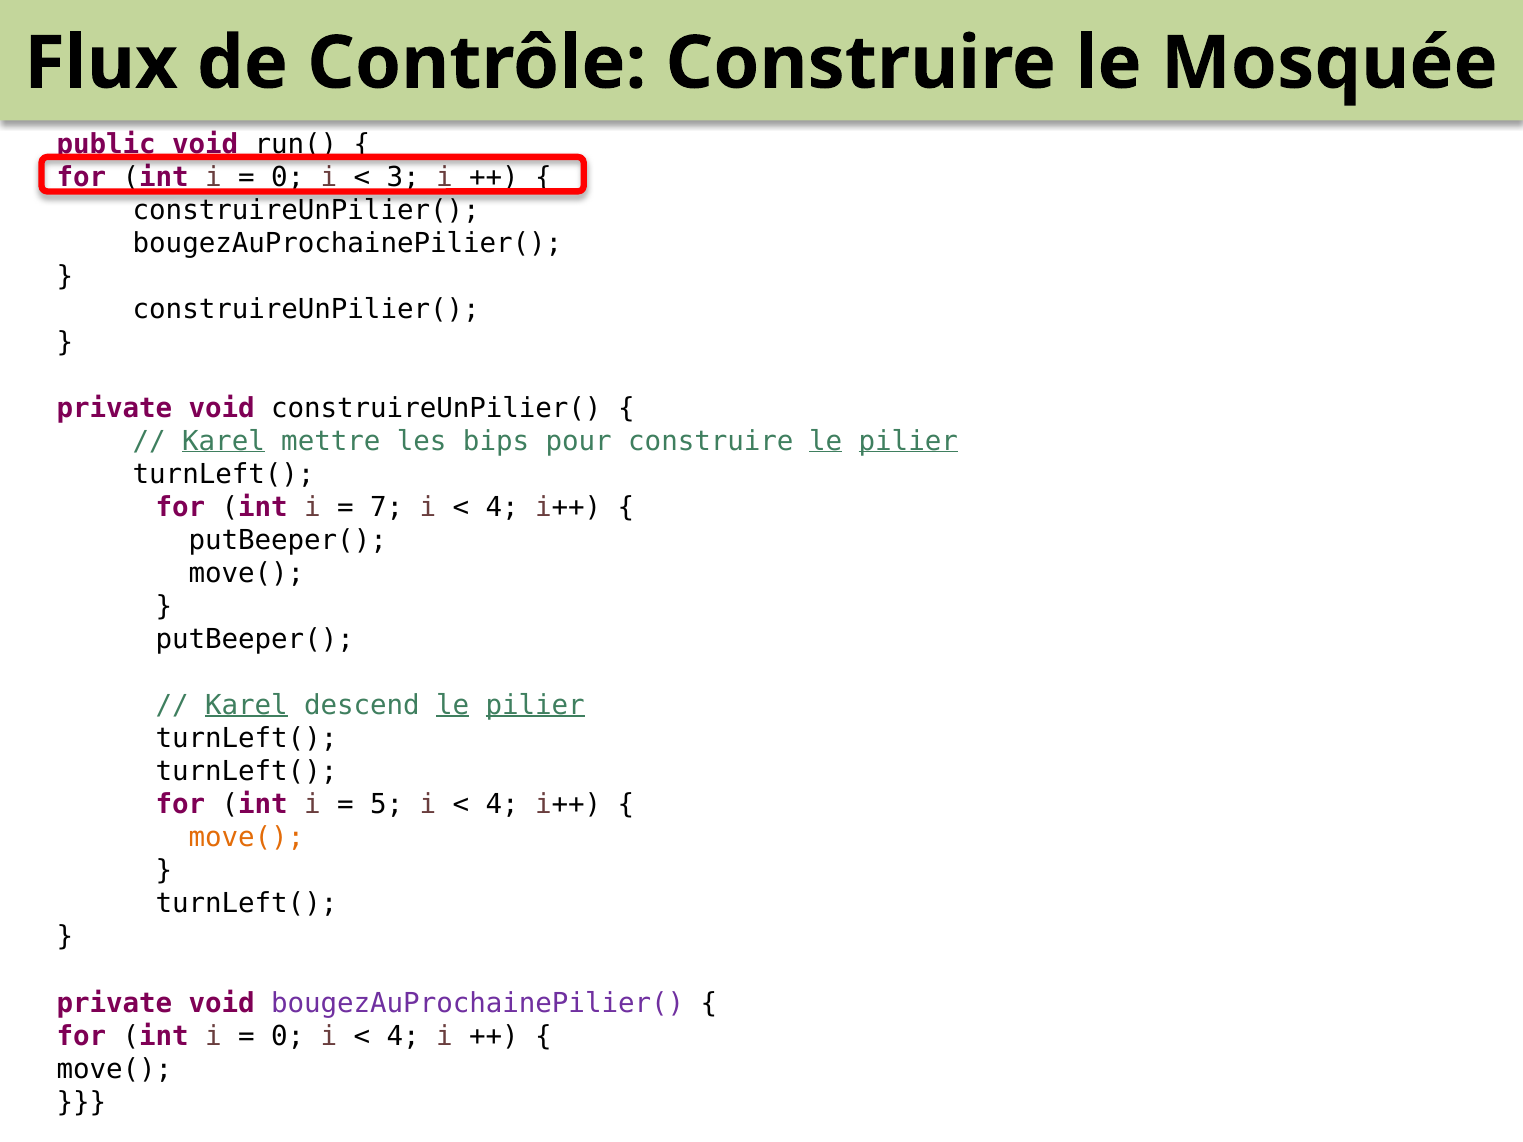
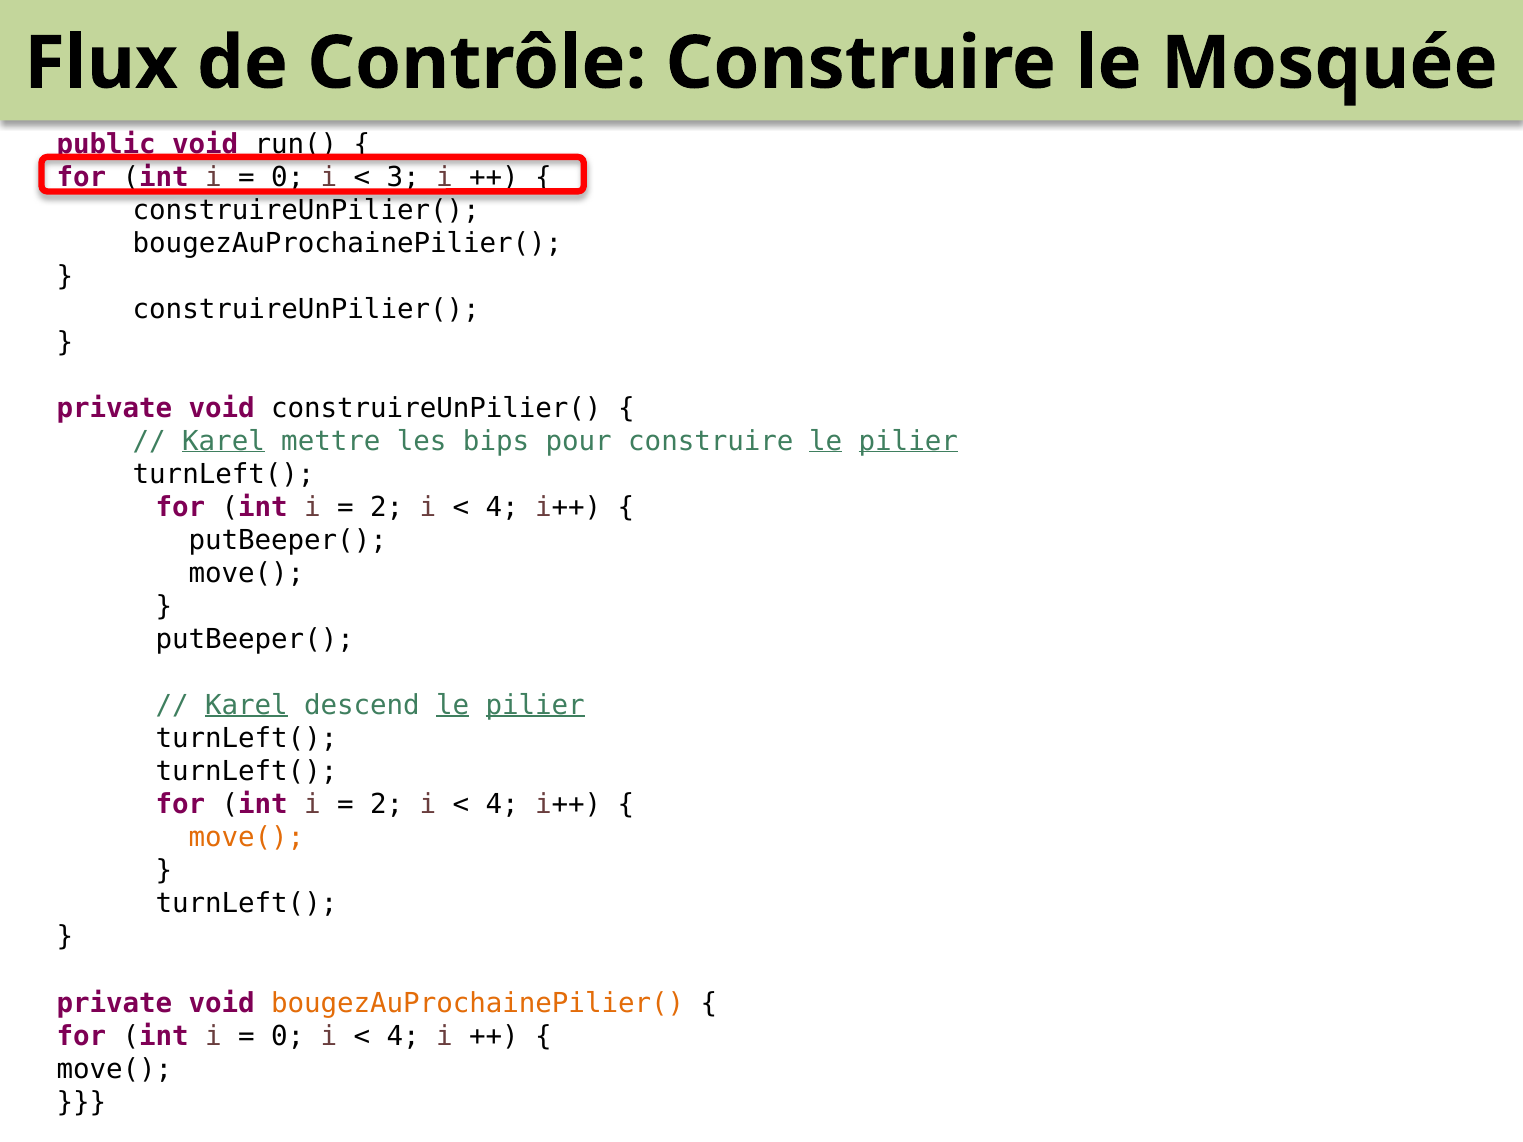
7: 7 -> 2 (387, 508)
5: 5 -> 2 (387, 805)
bougezAuProchainePilier( colour: purple -> orange (478, 1003)
